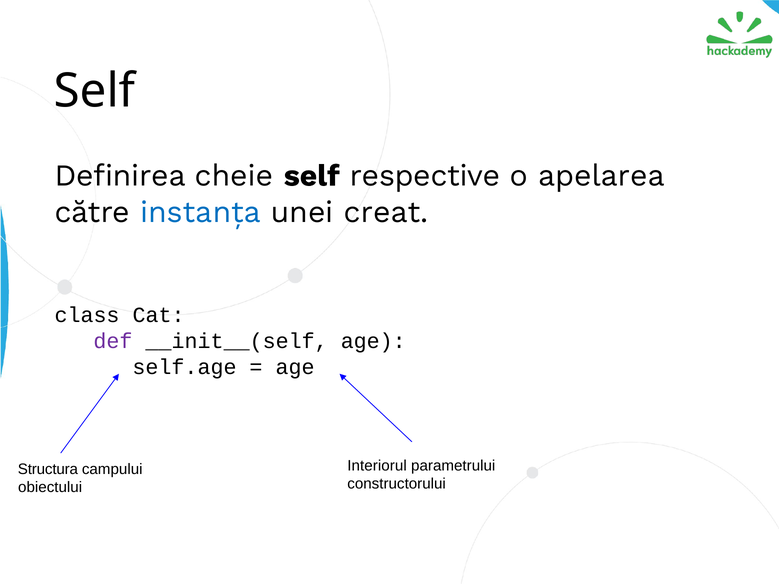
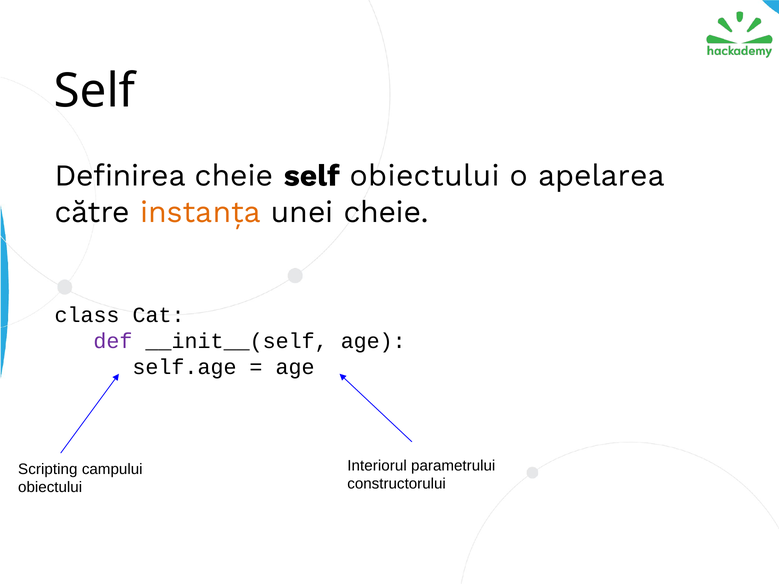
self respective: respective -> obiectului (425, 176)
instanța colour: blue -> orange (201, 212)
unei creat: creat -> cheie (386, 212)
Structura: Structura -> Scripting (48, 469)
